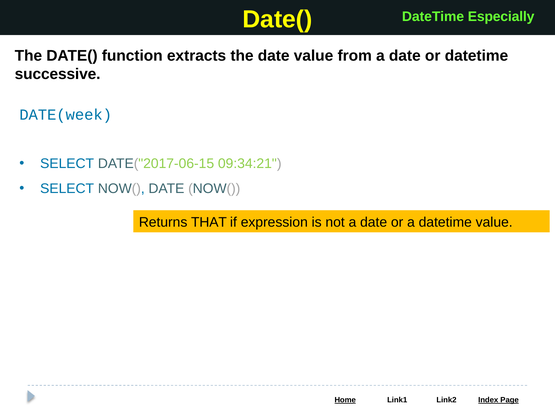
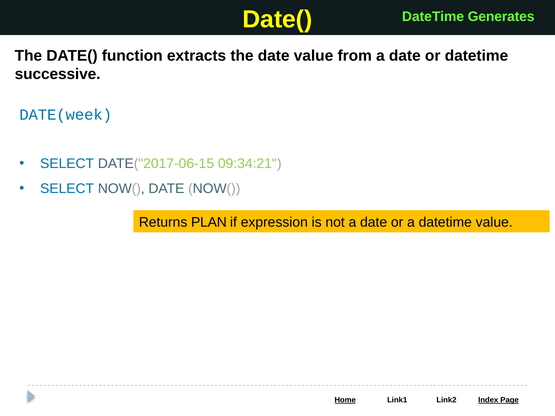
Especially: Especially -> Generates (501, 17)
THAT: THAT -> PLAN (209, 222)
